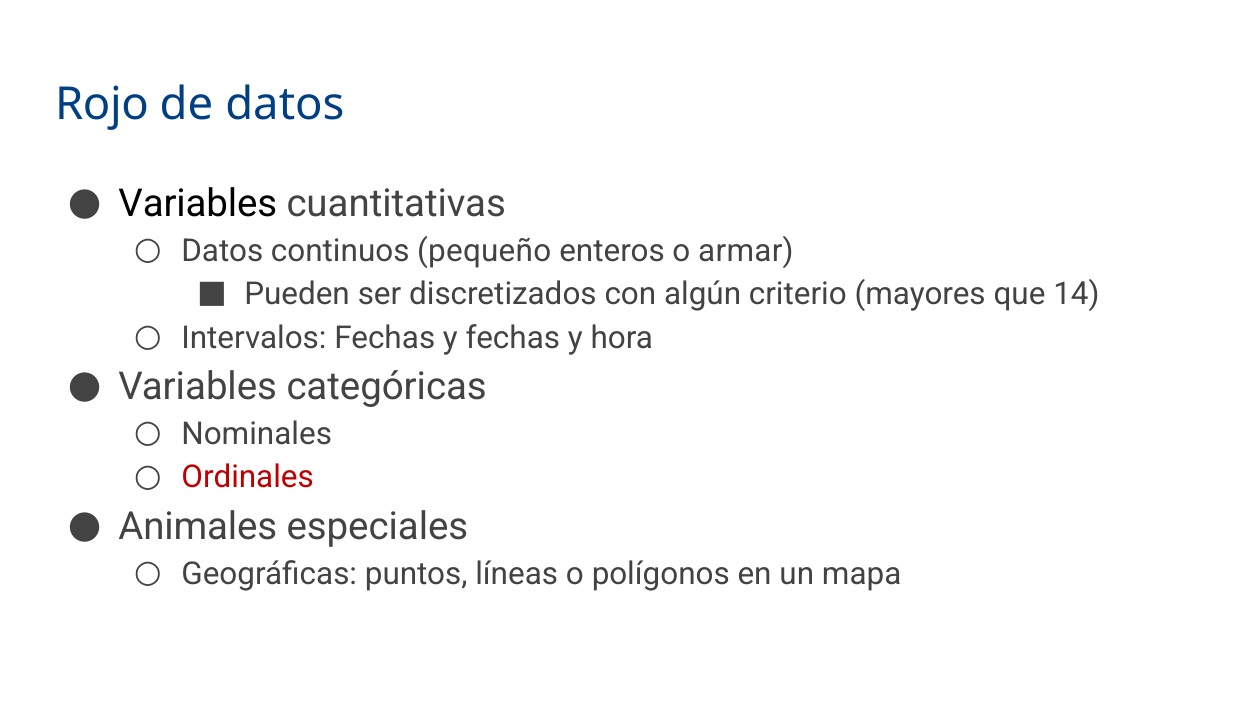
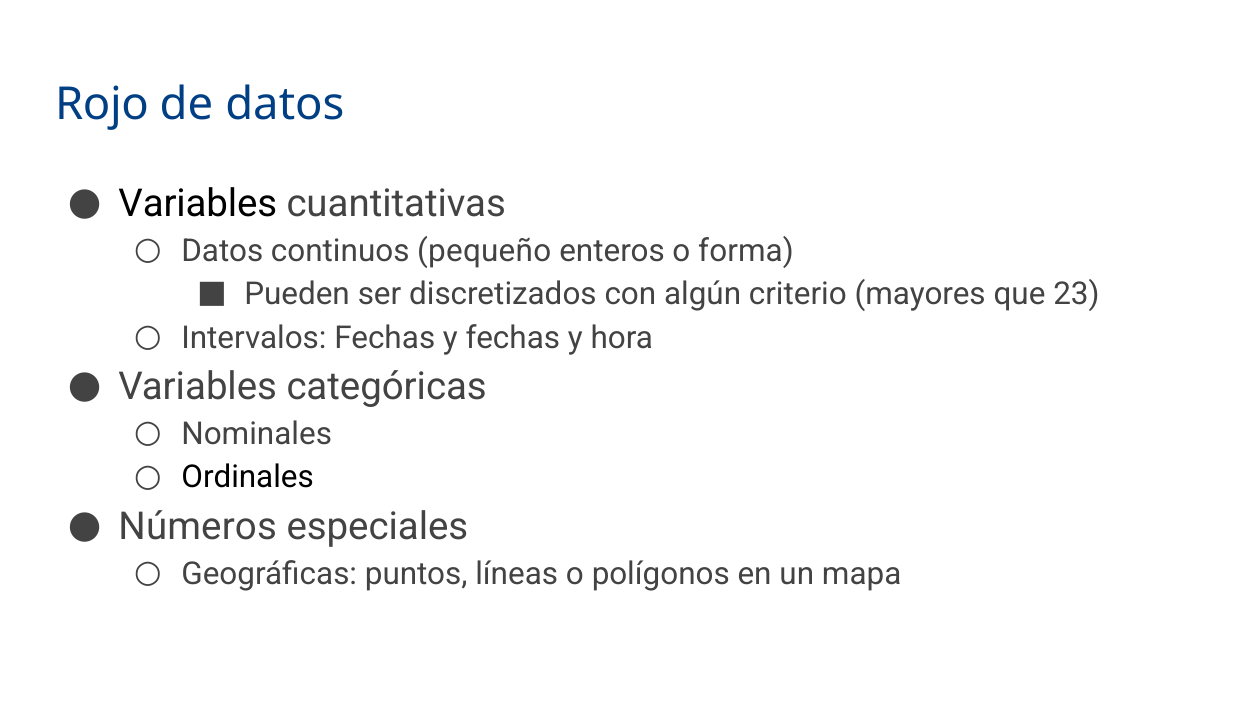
armar: armar -> forma (746, 251)
14: 14 -> 23 (1076, 294)
Ordinales colour: red -> black (248, 478)
Animales: Animales -> Números (198, 527)
